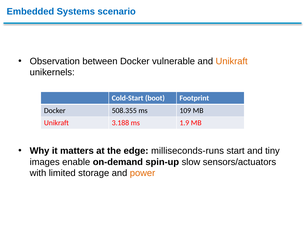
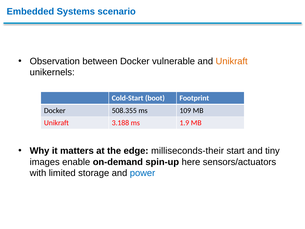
milliseconds-runs: milliseconds-runs -> milliseconds-their (188, 151)
slow: slow -> here (191, 162)
power colour: orange -> blue (143, 173)
